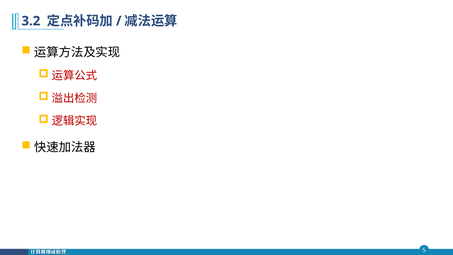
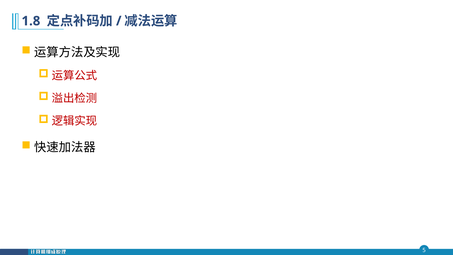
3.2: 3.2 -> 1.8 (31, 21)
